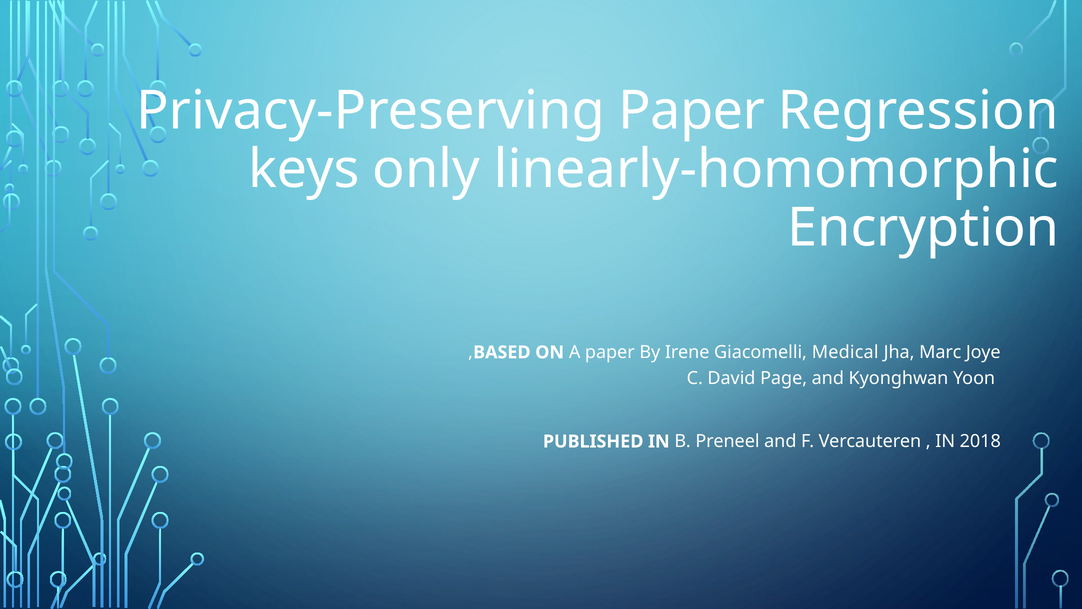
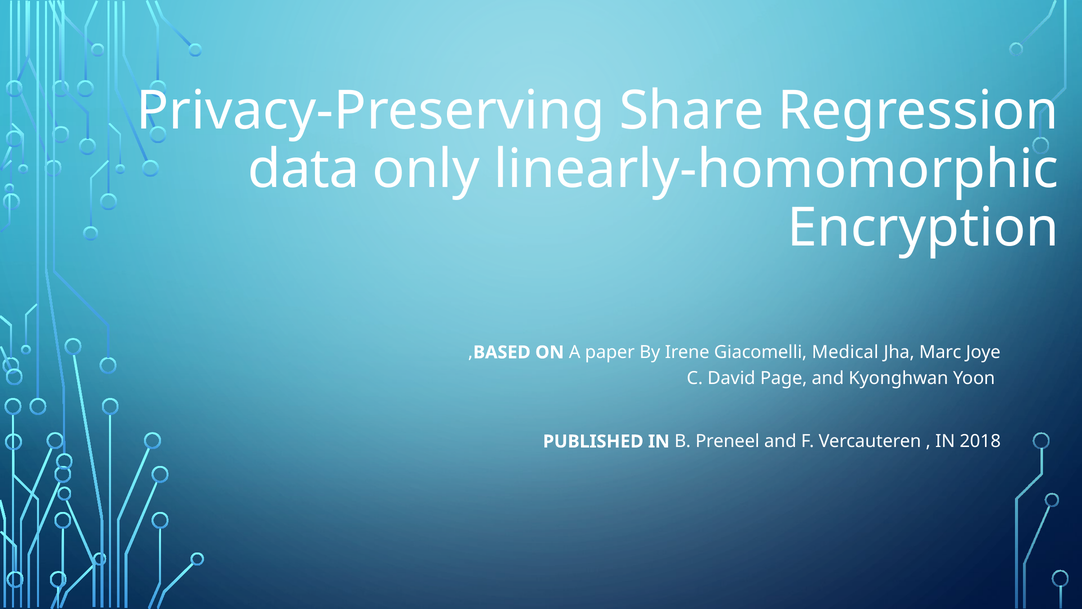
Privacy-Preserving Paper: Paper -> Share (692, 111)
keys: keys -> data (304, 169)
